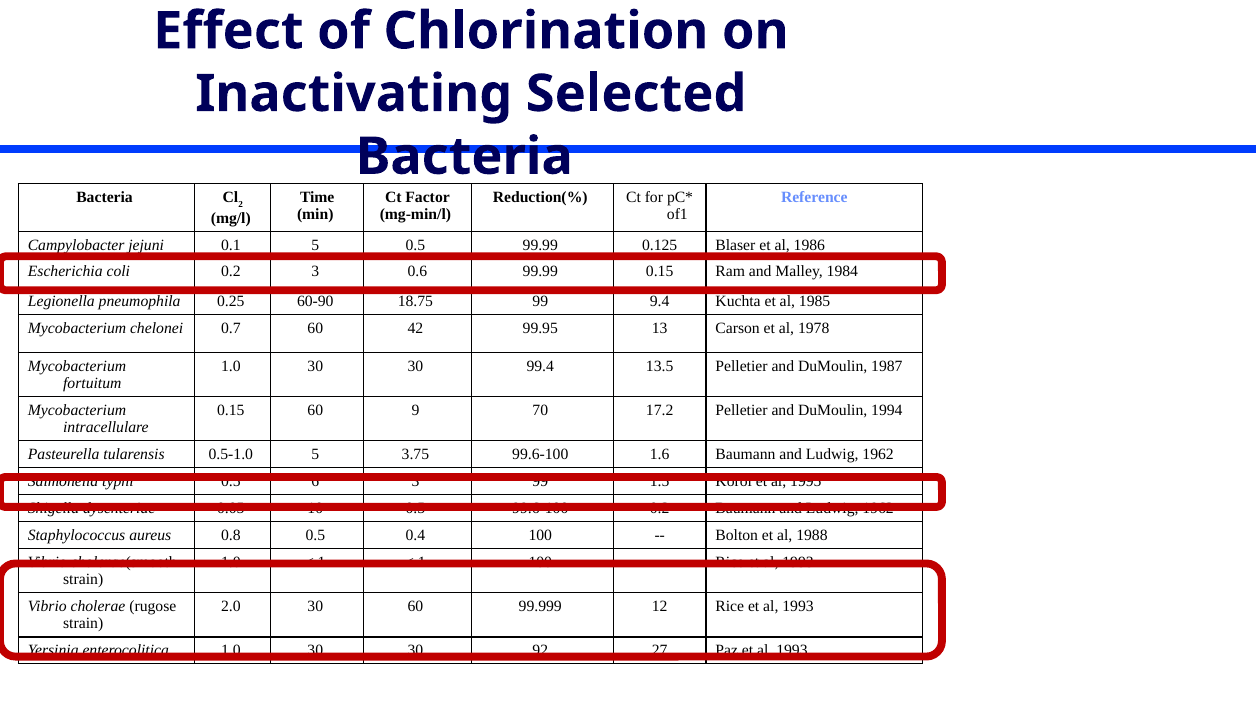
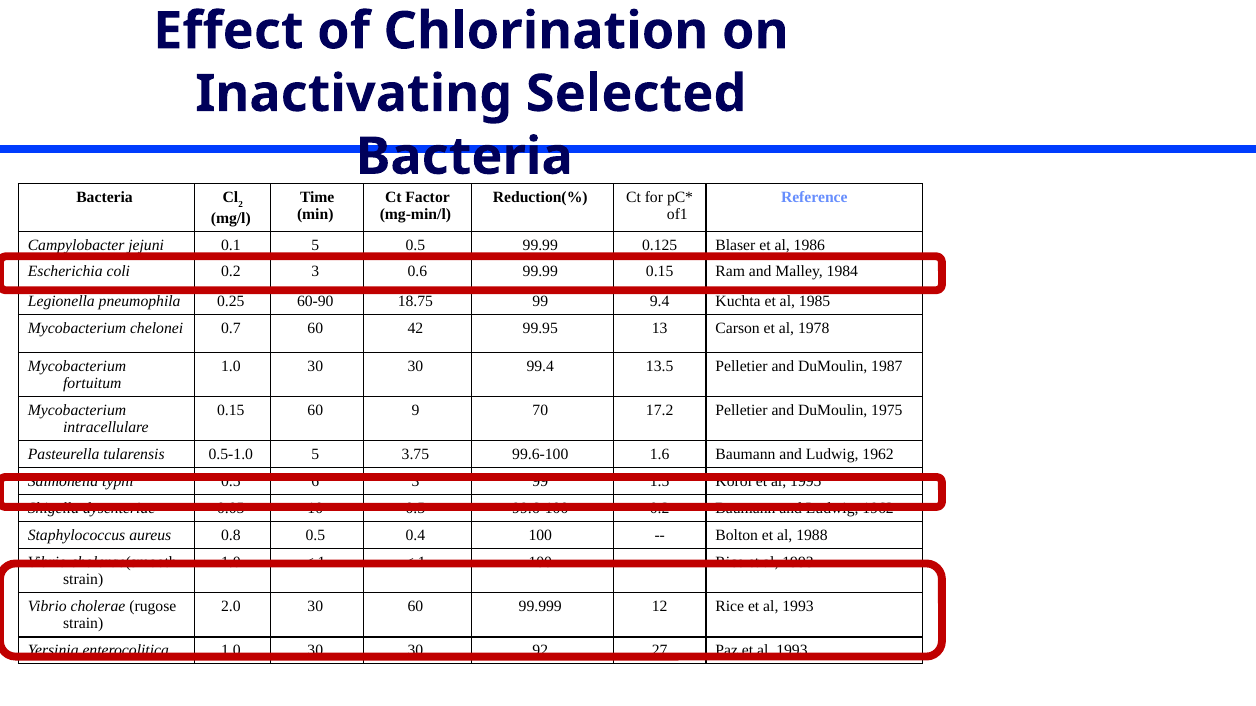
1994: 1994 -> 1975 (887, 410)
